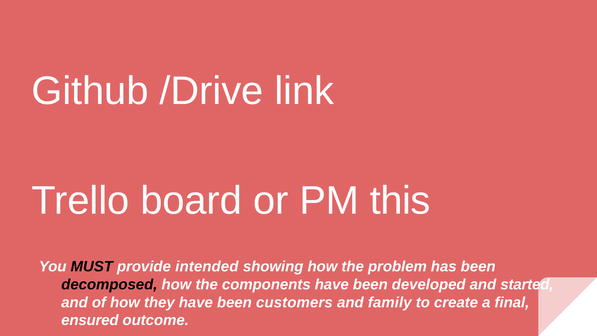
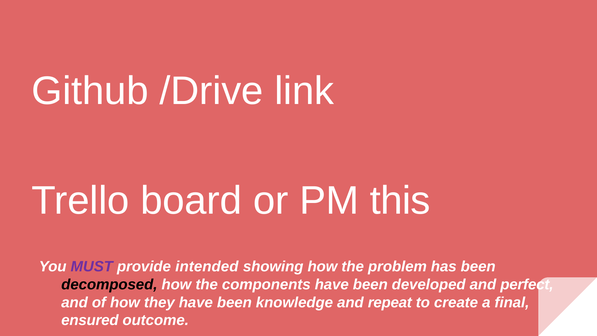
MUST colour: black -> purple (92, 266)
started: started -> perfect (527, 284)
customers: customers -> knowledge (294, 302)
family: family -> repeat (390, 302)
